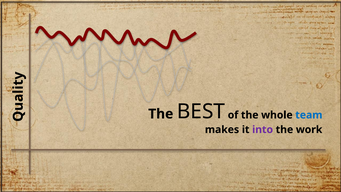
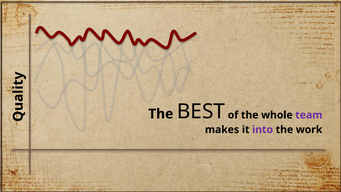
team colour: blue -> purple (309, 115)
